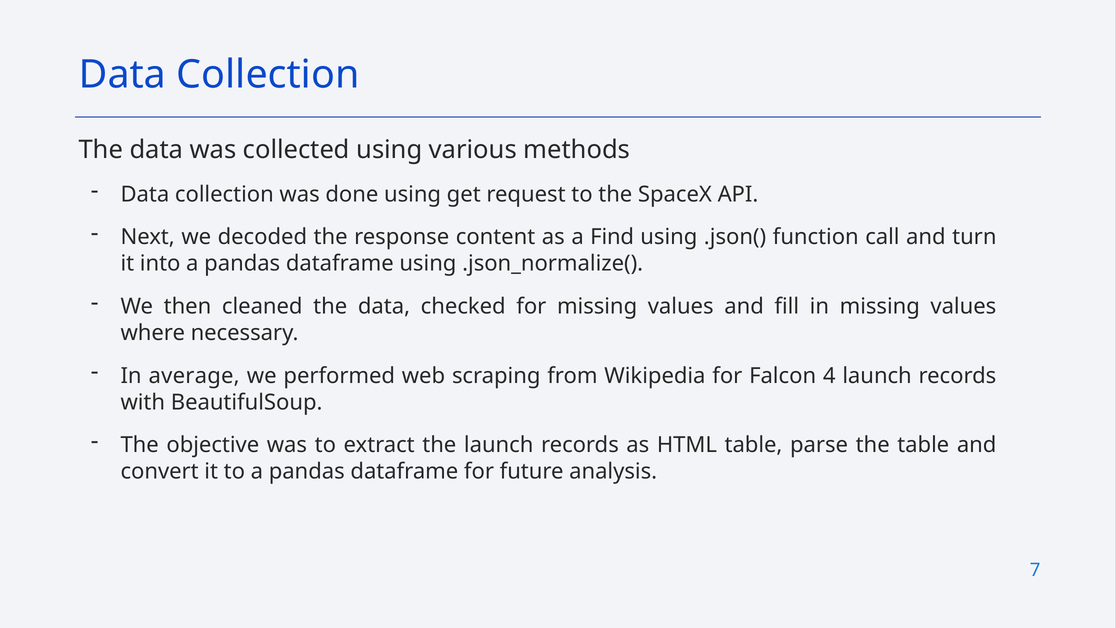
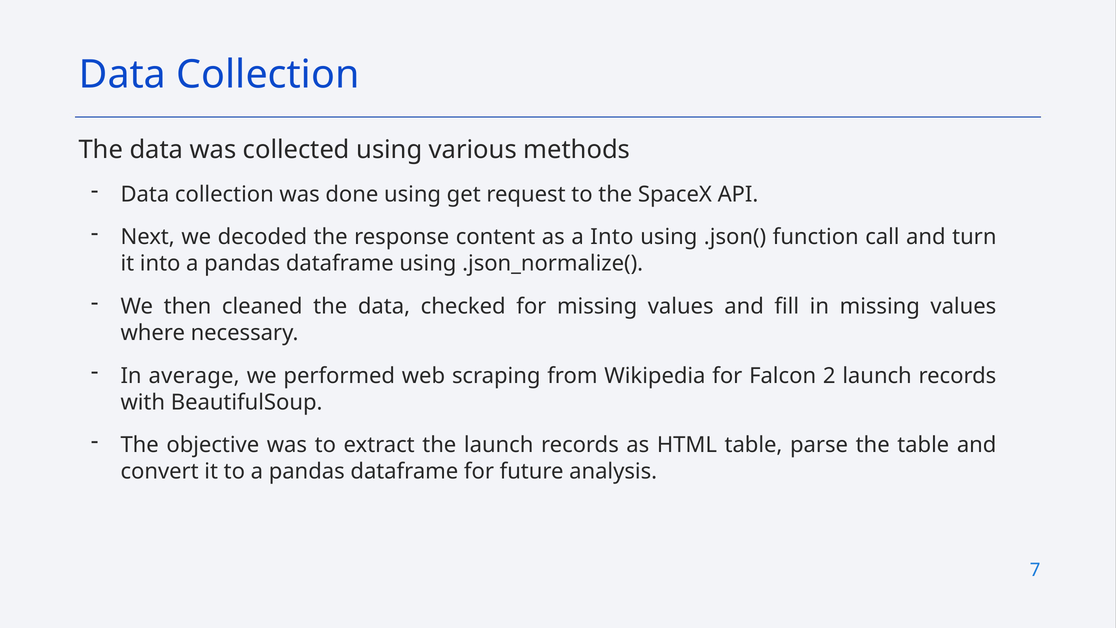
a Find: Find -> Into (612, 237)
4: 4 -> 2 (829, 376)
